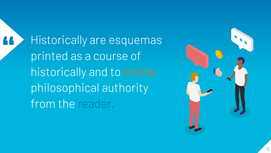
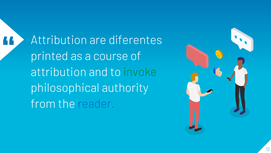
Historically: Historically -> Attribution (59, 40)
esquemas: esquemas -> diferentes (135, 40)
historically: historically -> attribution (59, 72)
invoke colour: orange -> green (140, 72)
